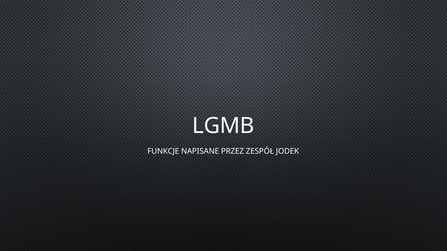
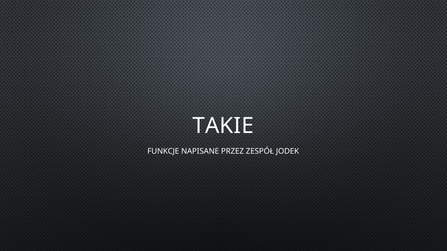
LGMB: LGMB -> TAKIE (223, 126)
